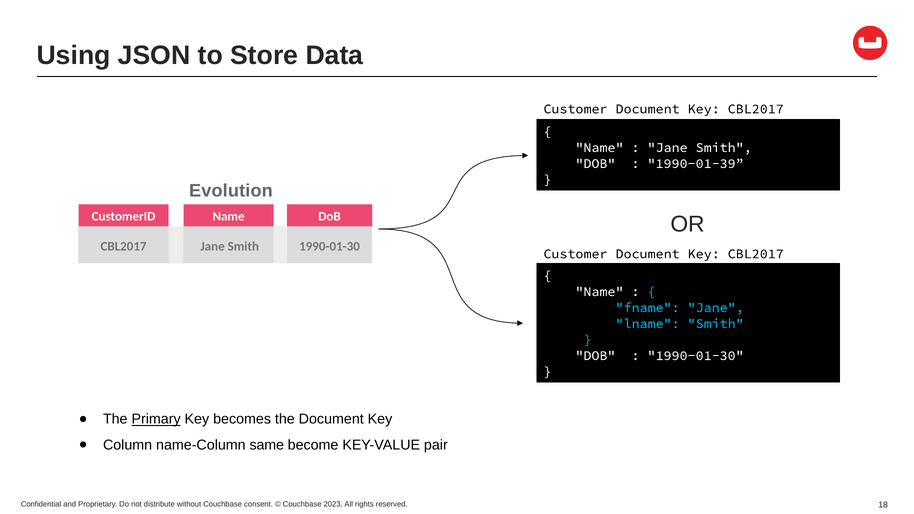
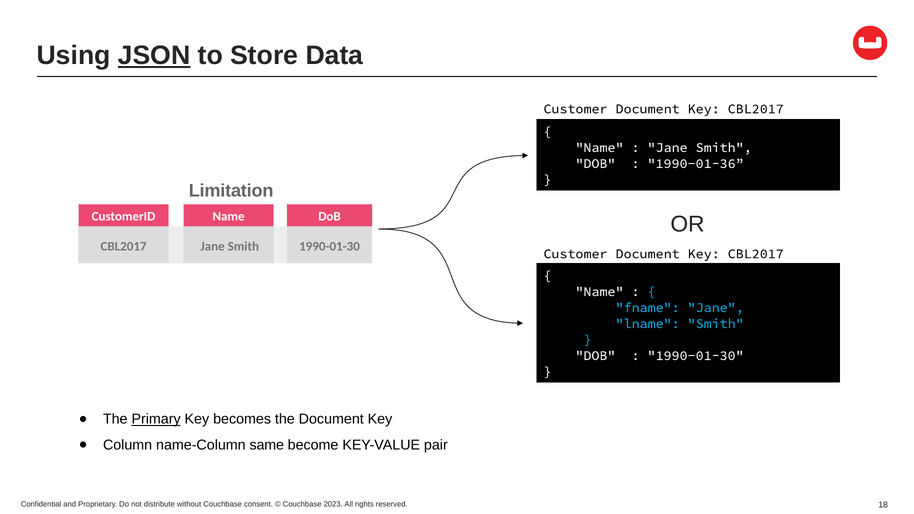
JSON underline: none -> present (154, 56)
1990-01-39: 1990-01-39 -> 1990-01-36 (696, 164)
Evolution: Evolution -> Limitation (231, 191)
